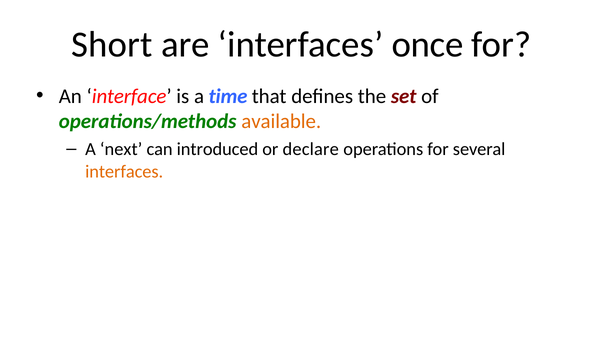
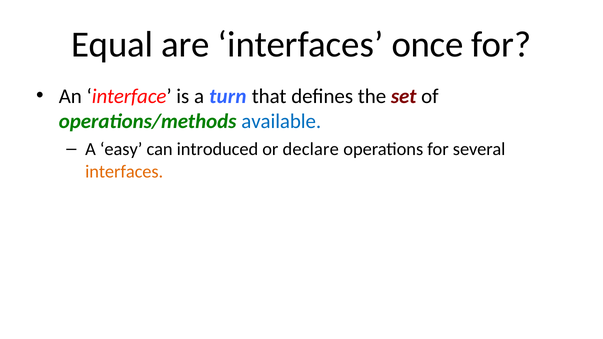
Short: Short -> Equal (112, 44)
time: time -> turn (228, 96)
available colour: orange -> blue (281, 121)
next: next -> easy (121, 149)
